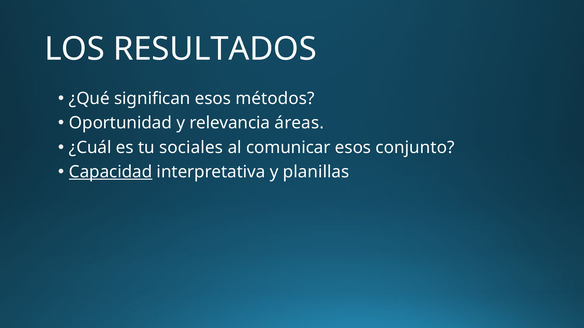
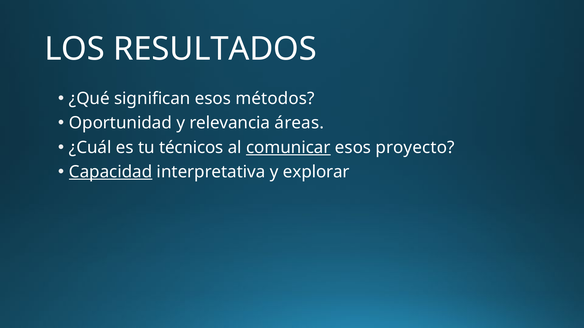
sociales: sociales -> técnicos (191, 148)
comunicar underline: none -> present (288, 148)
conjunto: conjunto -> proyecto (415, 148)
planillas: planillas -> explorar (316, 172)
